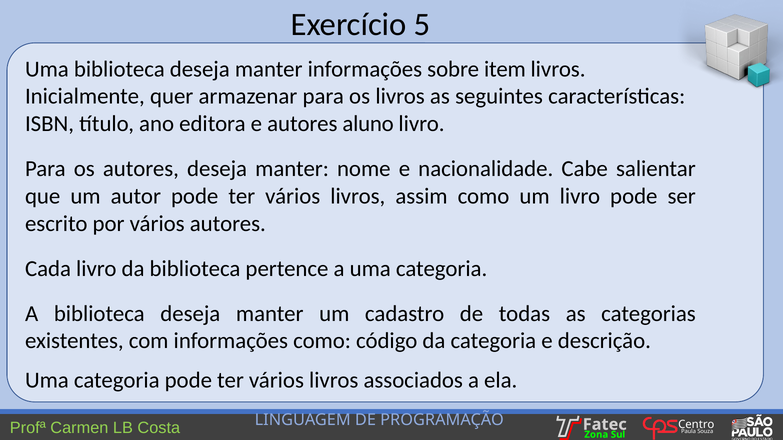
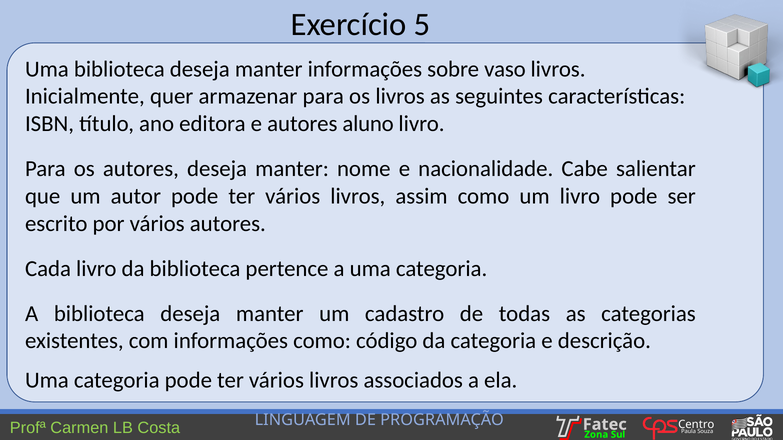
item: item -> vaso (505, 69)
